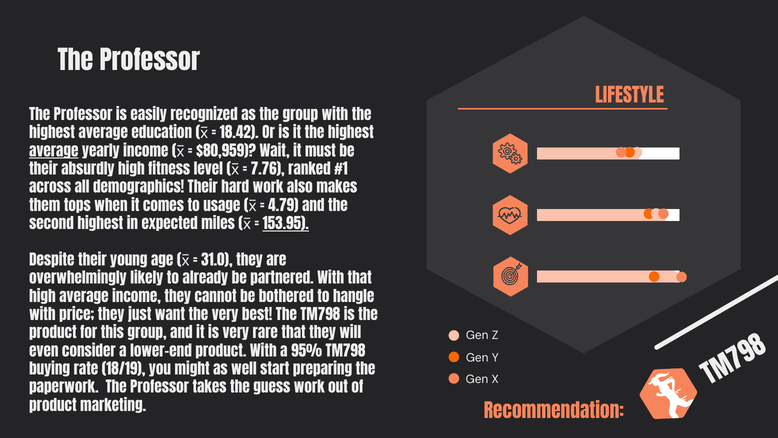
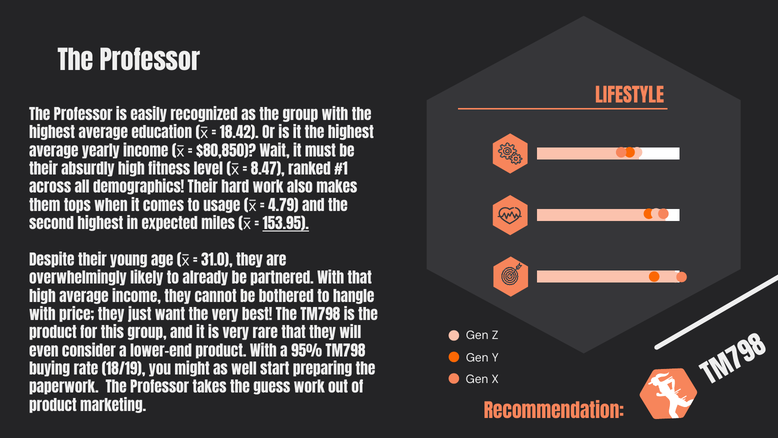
average underline: present -> none (54, 151)
$80,959: $80,959 -> $80,850 (226, 151)
7.76: 7.76 -> 8.47 (268, 170)
